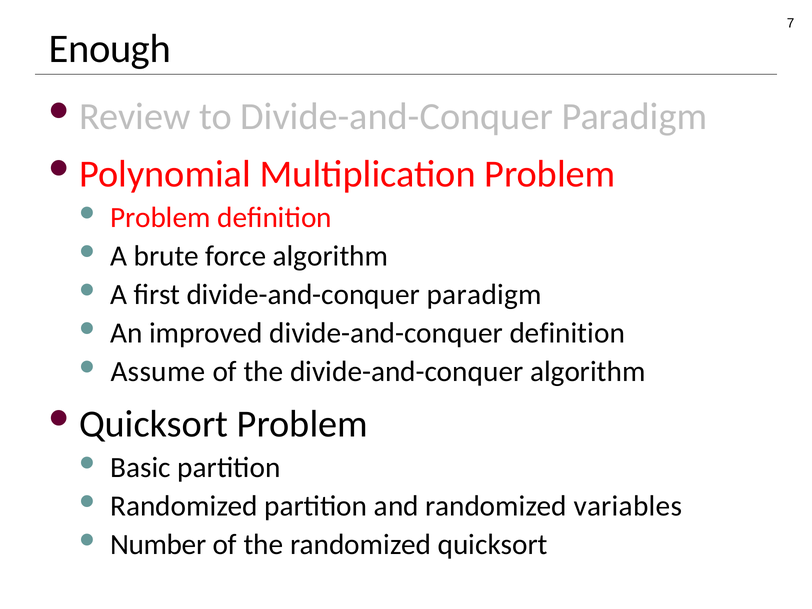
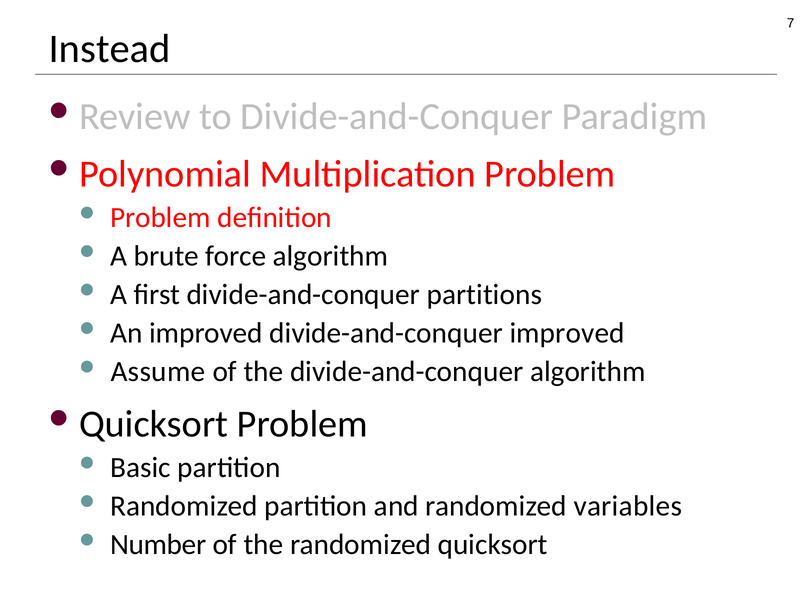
Enough: Enough -> Instead (110, 49)
first divide-and-conquer paradigm: paradigm -> partitions (484, 295)
divide-and-conquer definition: definition -> improved (567, 333)
